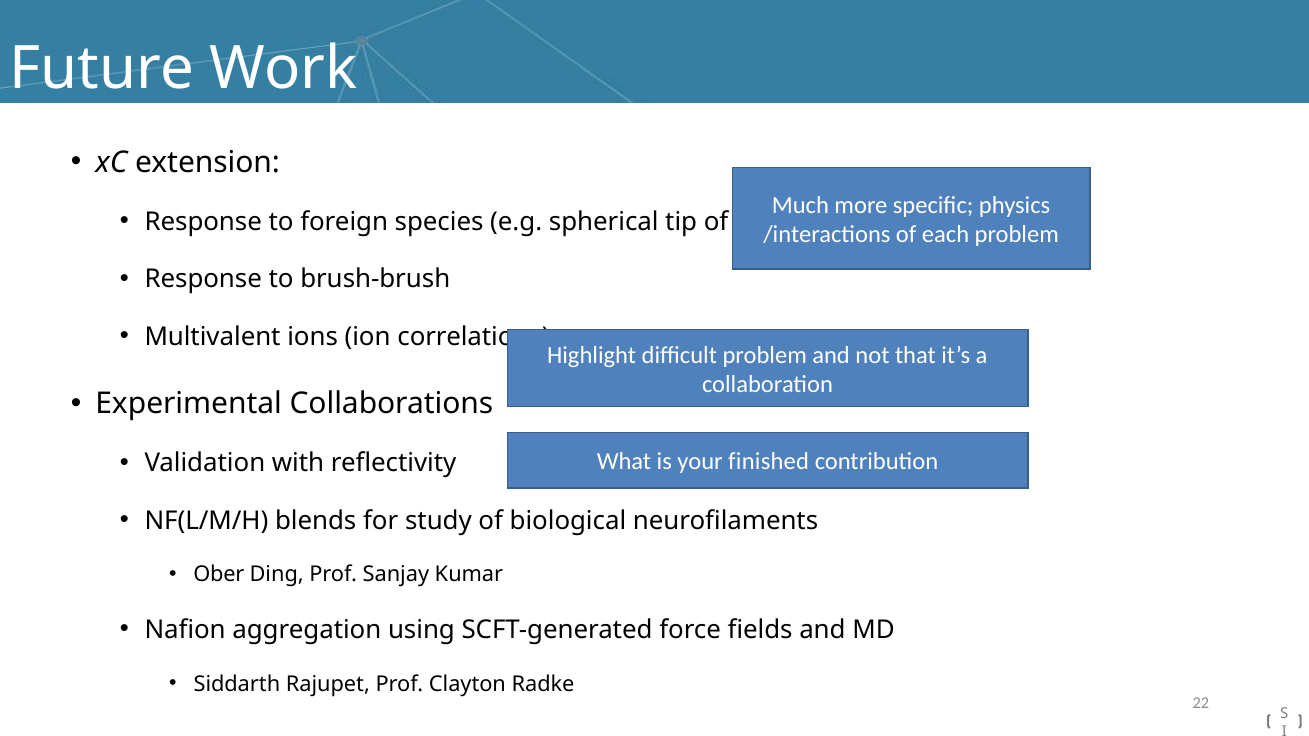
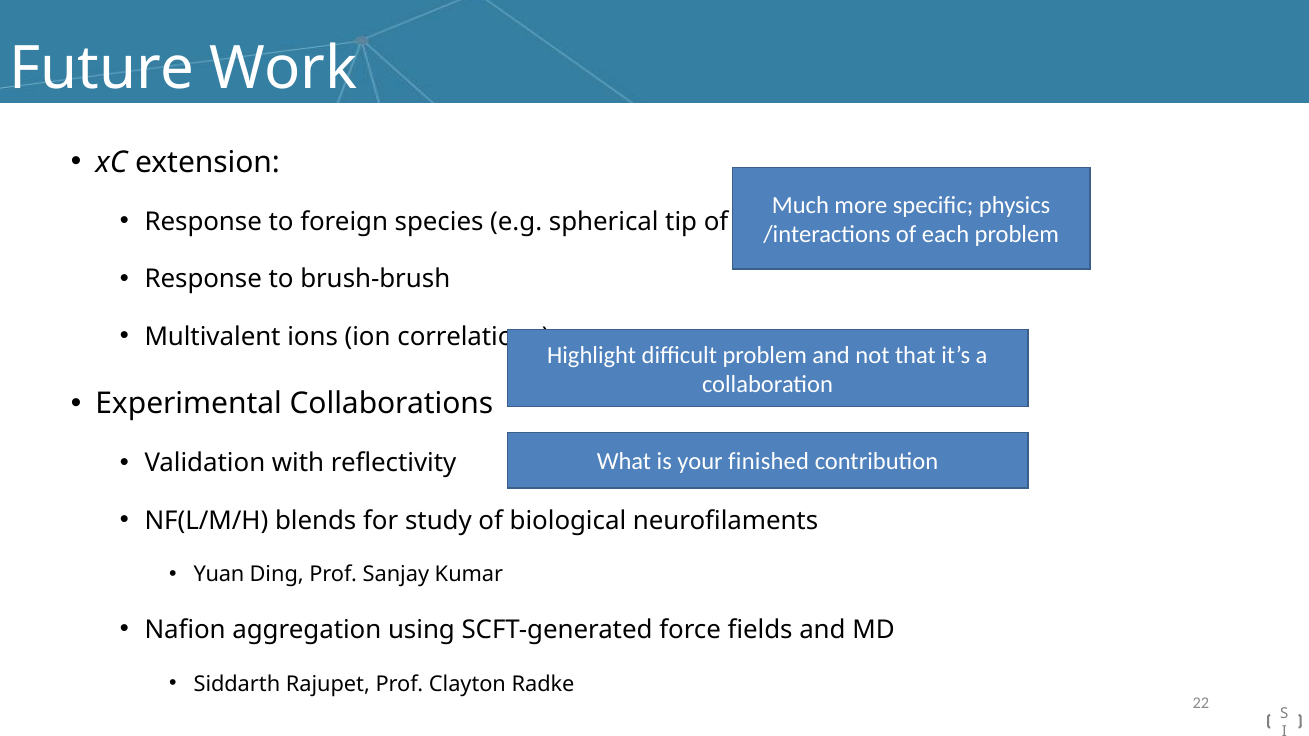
Ober: Ober -> Yuan (219, 575)
